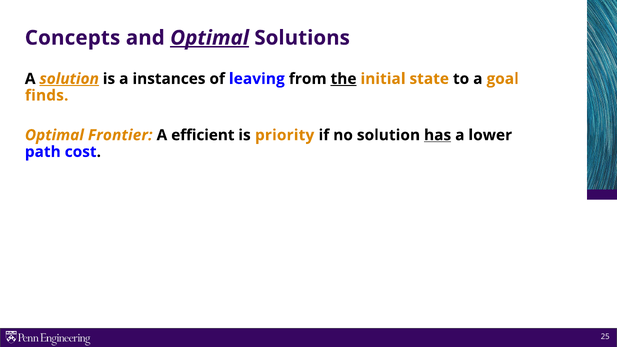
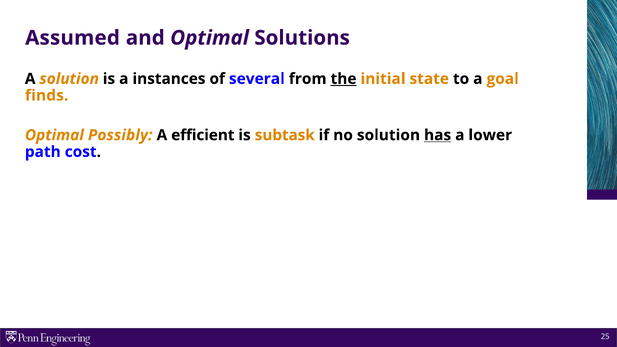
Concepts: Concepts -> Assumed (73, 38)
Optimal underline: present -> none (210, 38)
solution underline: present -> none (69, 79)
leaving: leaving -> several (257, 79)
Frontier: Frontier -> Possibly (120, 135)
priority: priority -> subtask (285, 135)
